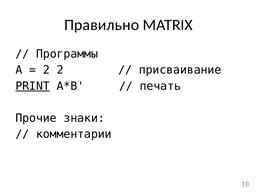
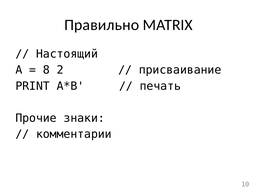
Программы: Программы -> Настоящий (67, 54)
2: 2 -> 8 (46, 70)
PRINT underline: present -> none (33, 86)
